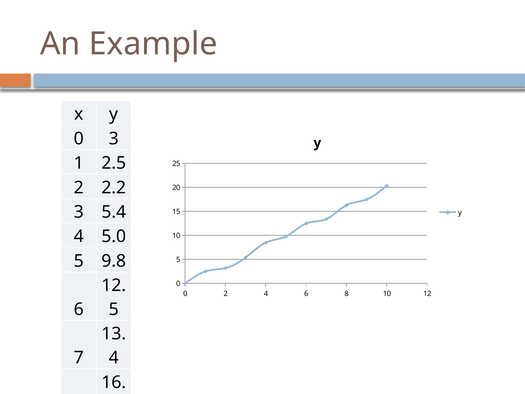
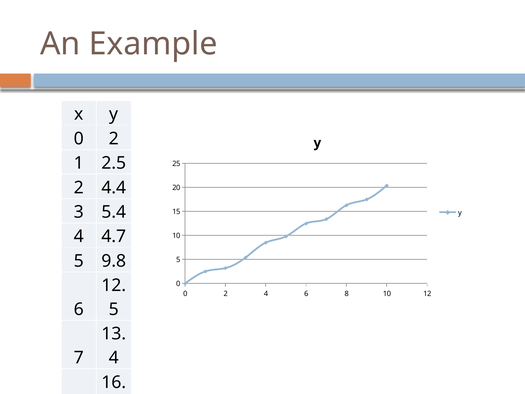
3: 3 -> 2 (114, 139)
2.2: 2.2 -> 4.4 (114, 187)
5.0: 5.0 -> 4.7 (114, 236)
